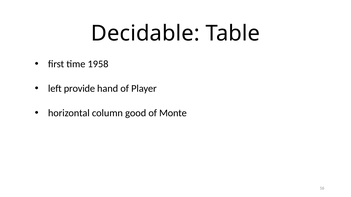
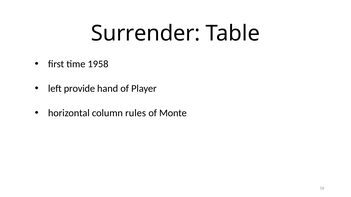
Decidable: Decidable -> Surrender (146, 33)
good: good -> rules (136, 113)
